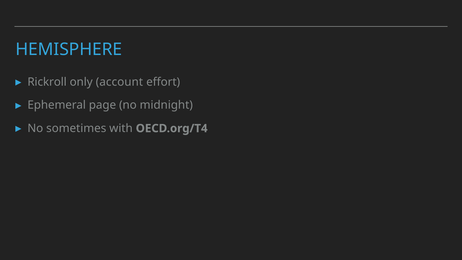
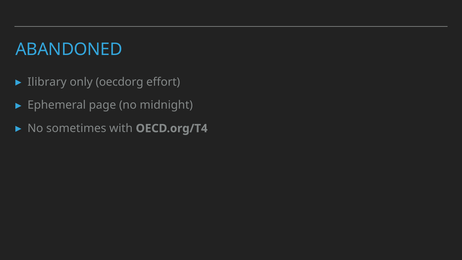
HEMISPHERE: HEMISPHERE -> ABANDONED (69, 49)
Rickroll: Rickroll -> Ilibrary (47, 82)
account: account -> oecdorg (120, 82)
